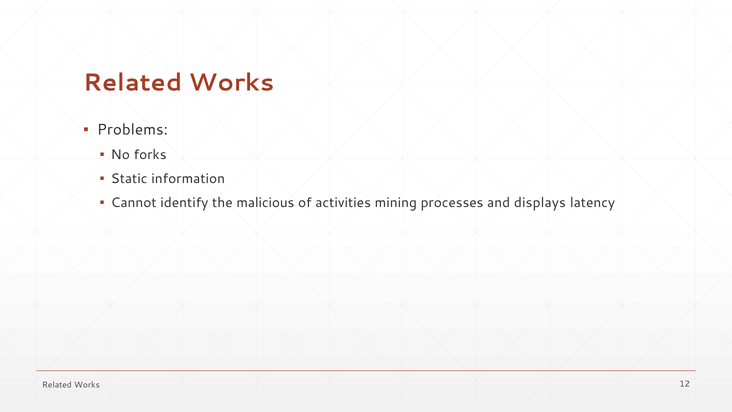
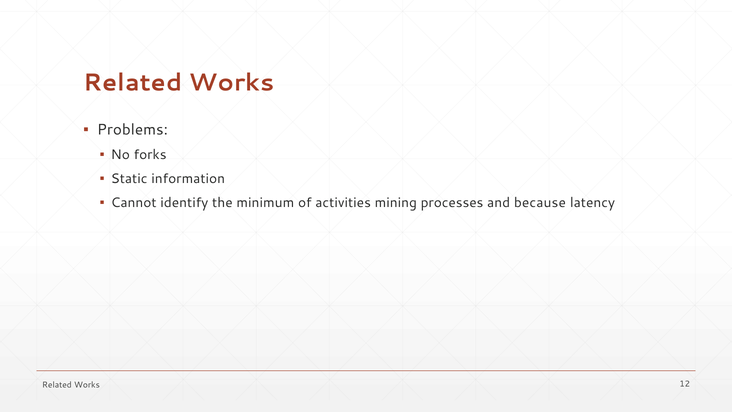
malicious: malicious -> minimum (265, 203)
displays: displays -> because (540, 203)
